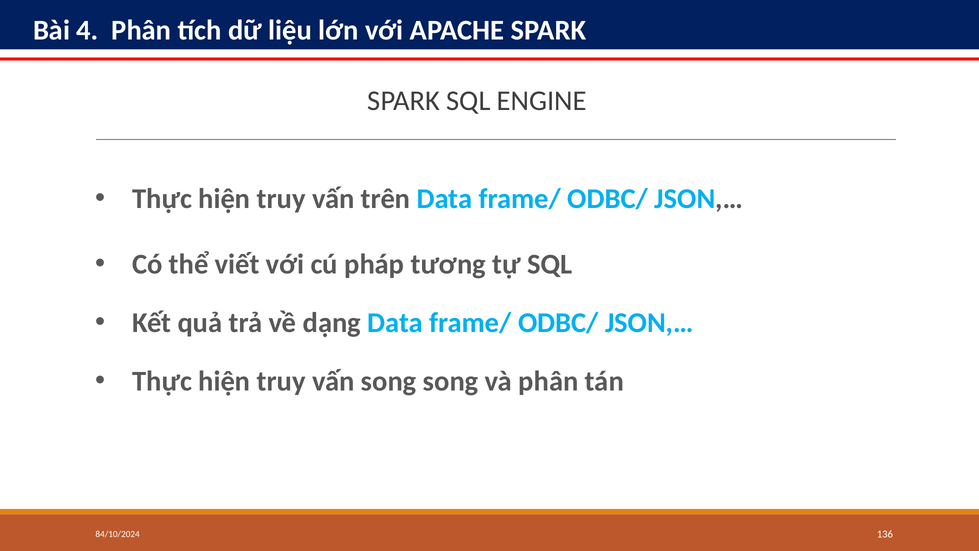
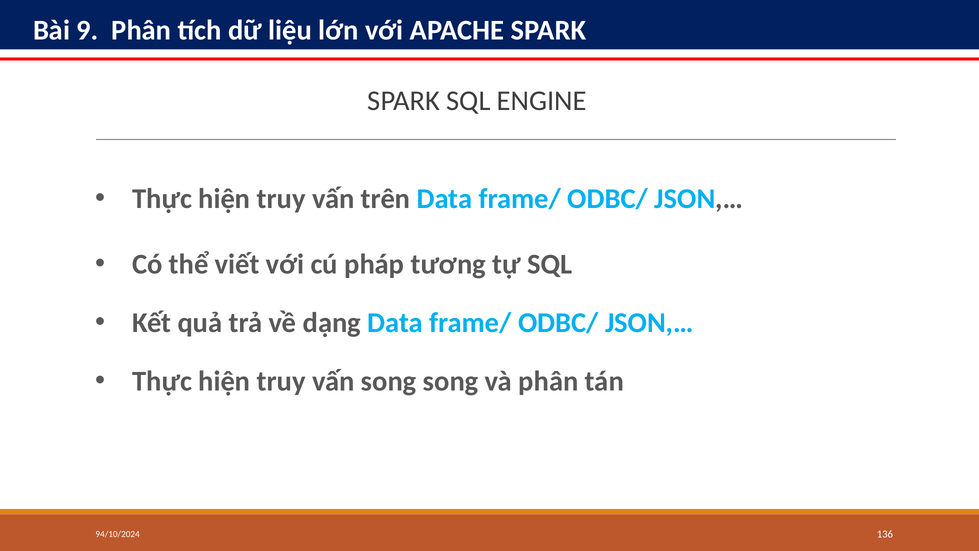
4: 4 -> 9 (88, 30)
84/10/2024: 84/10/2024 -> 94/10/2024 (118, 534)
